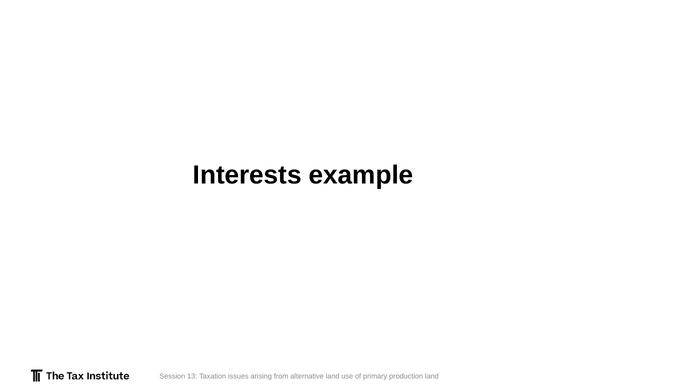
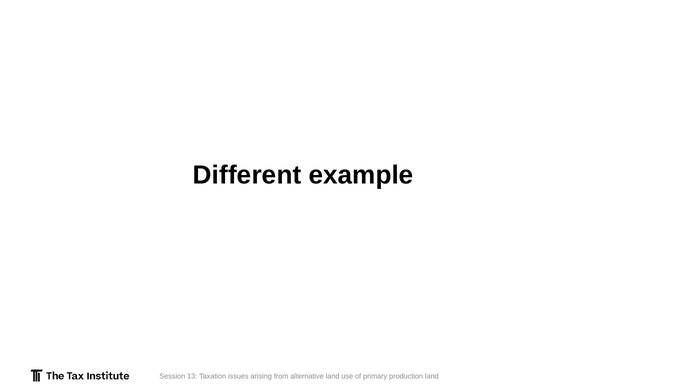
Interests: Interests -> Different (247, 175)
